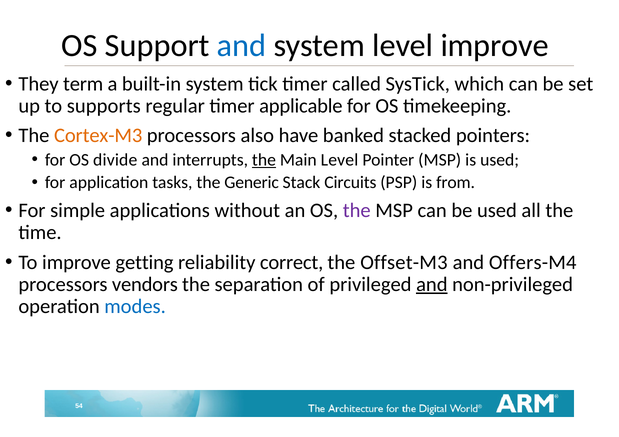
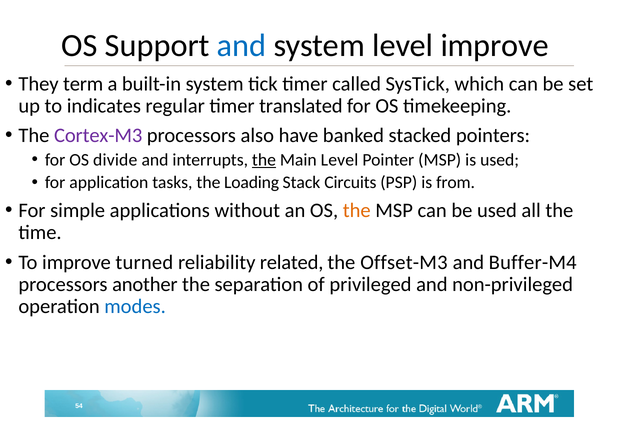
supports: supports -> indicates (104, 106)
applicable: applicable -> translated (301, 106)
Cortex-M3 colour: orange -> purple (98, 136)
Generic: Generic -> Loading (252, 183)
the colour: purple -> orange (357, 211)
getting: getting -> turned (144, 262)
correct: correct -> related (292, 262)
Offers-M4: Offers-M4 -> Buffer-M4 (533, 262)
vendors: vendors -> another (145, 285)
and underline: present -> none (432, 285)
